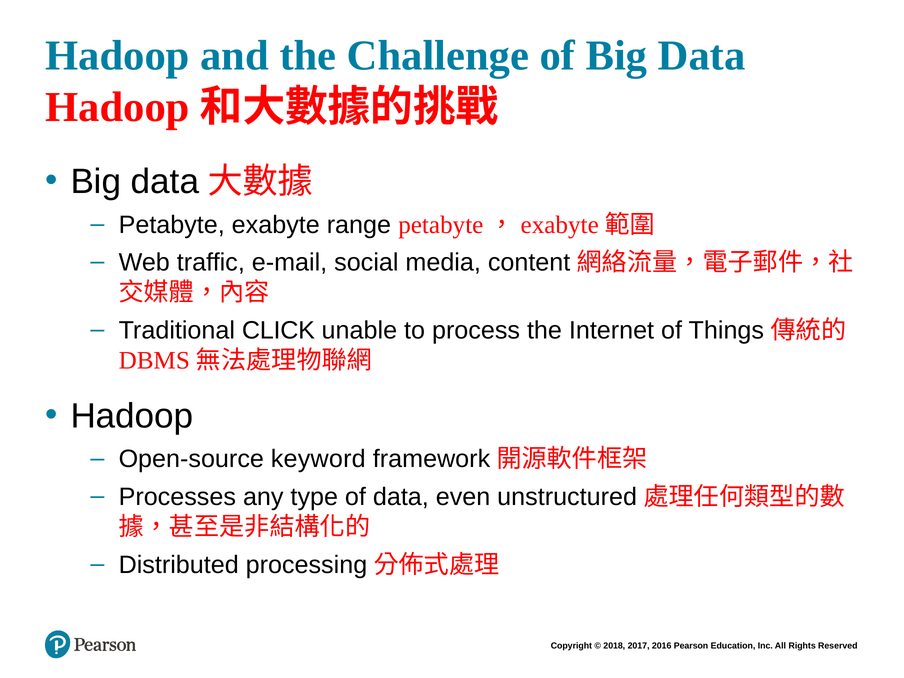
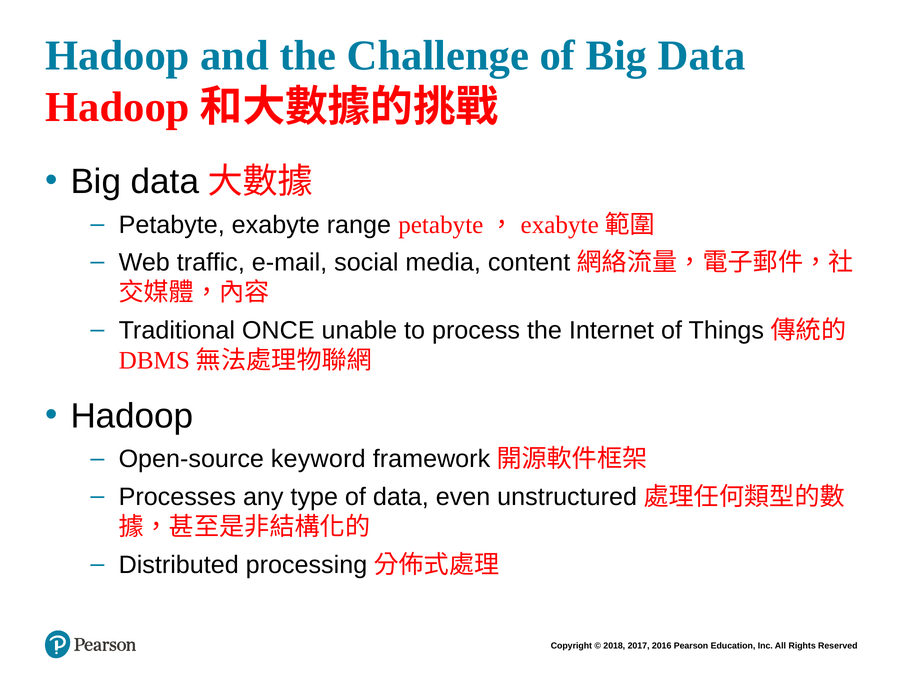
CLICK: CLICK -> ONCE (278, 330)
